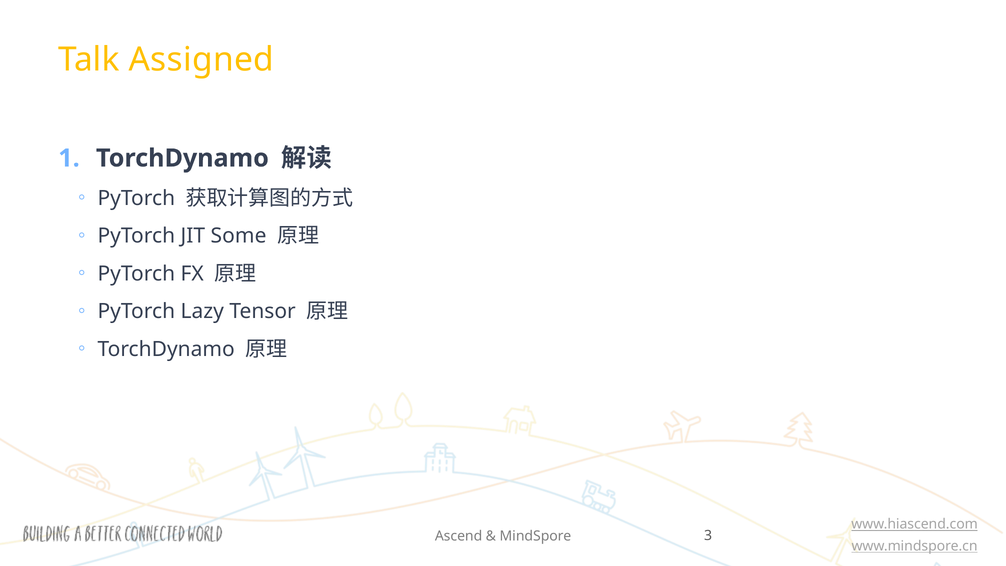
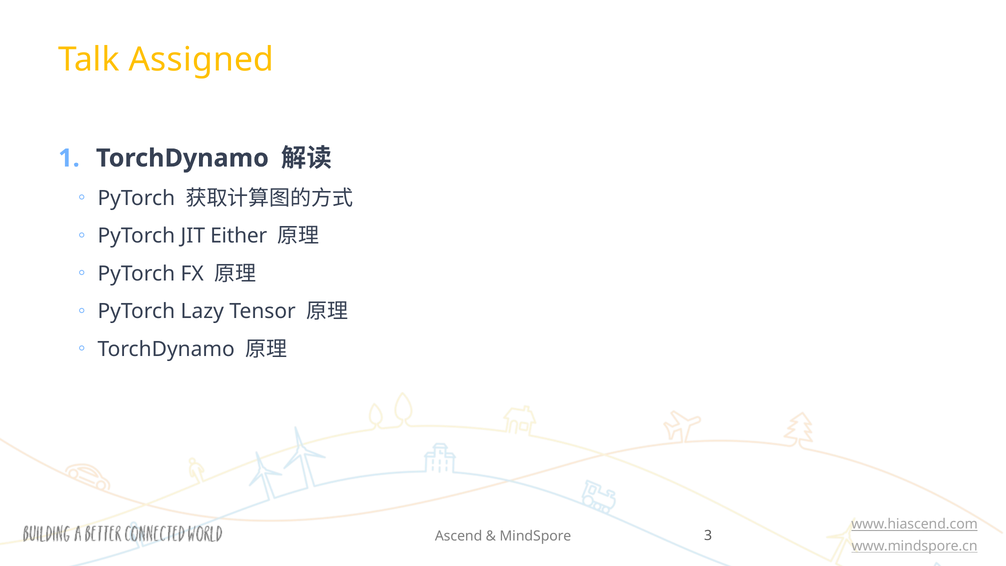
Some: Some -> Either (239, 236)
